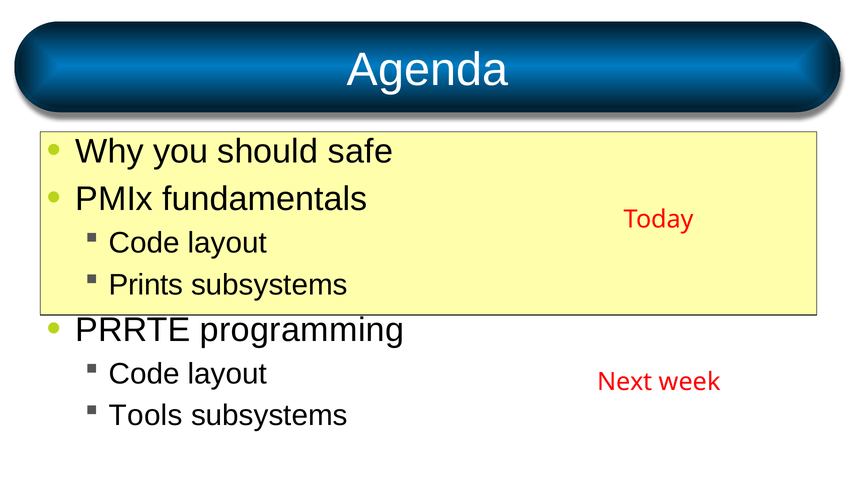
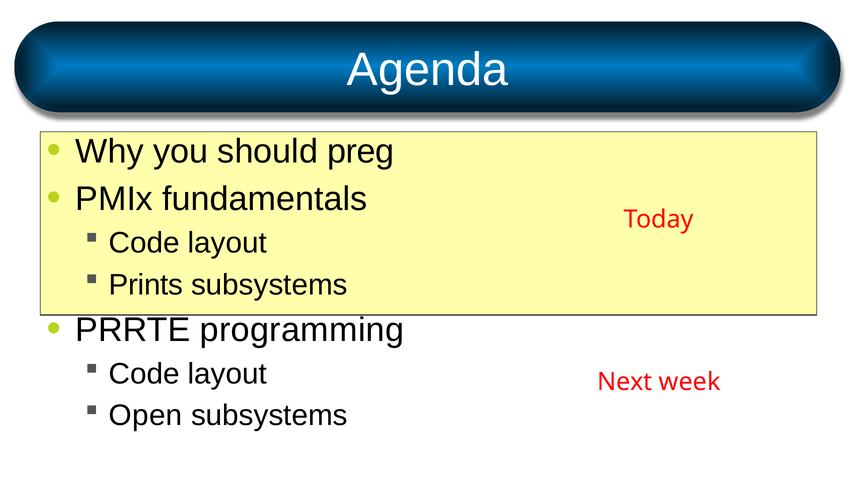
safe: safe -> preg (361, 151)
Tools: Tools -> Open (146, 416)
